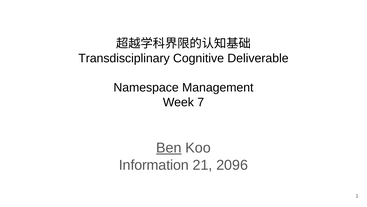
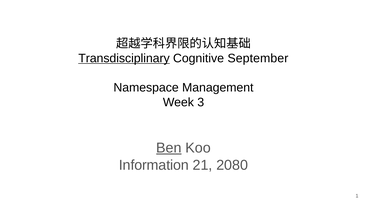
Transdisciplinary underline: none -> present (124, 58)
Deliverable: Deliverable -> September (258, 58)
7: 7 -> 3 (201, 102)
2096: 2096 -> 2080 (232, 165)
